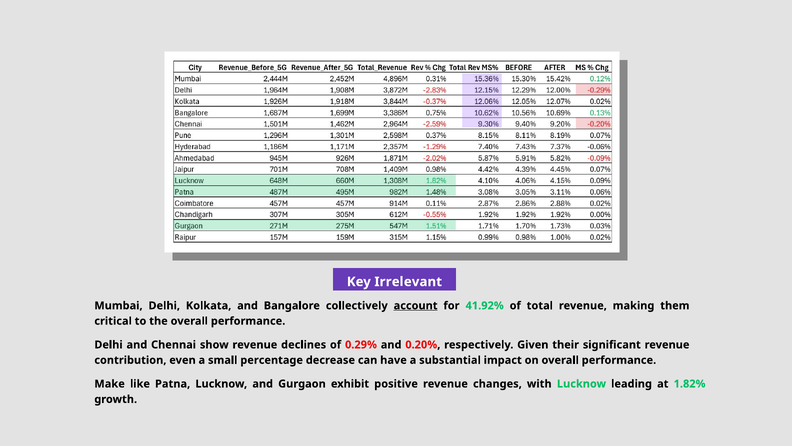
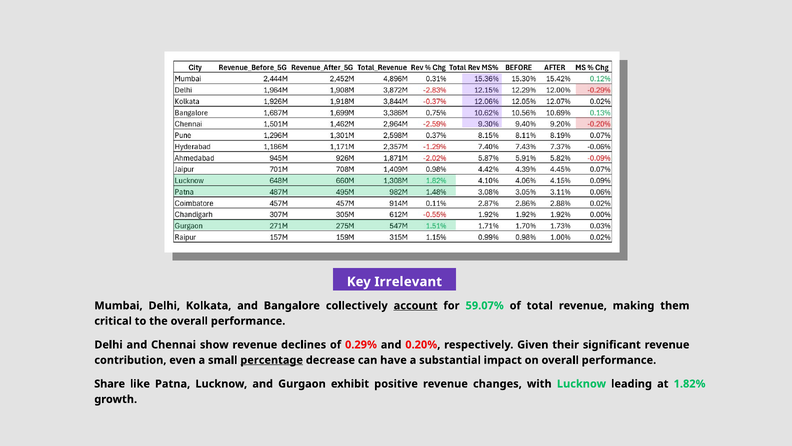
41.92%: 41.92% -> 59.07% (485, 305)
percentage underline: none -> present (272, 360)
Make: Make -> Share (110, 383)
